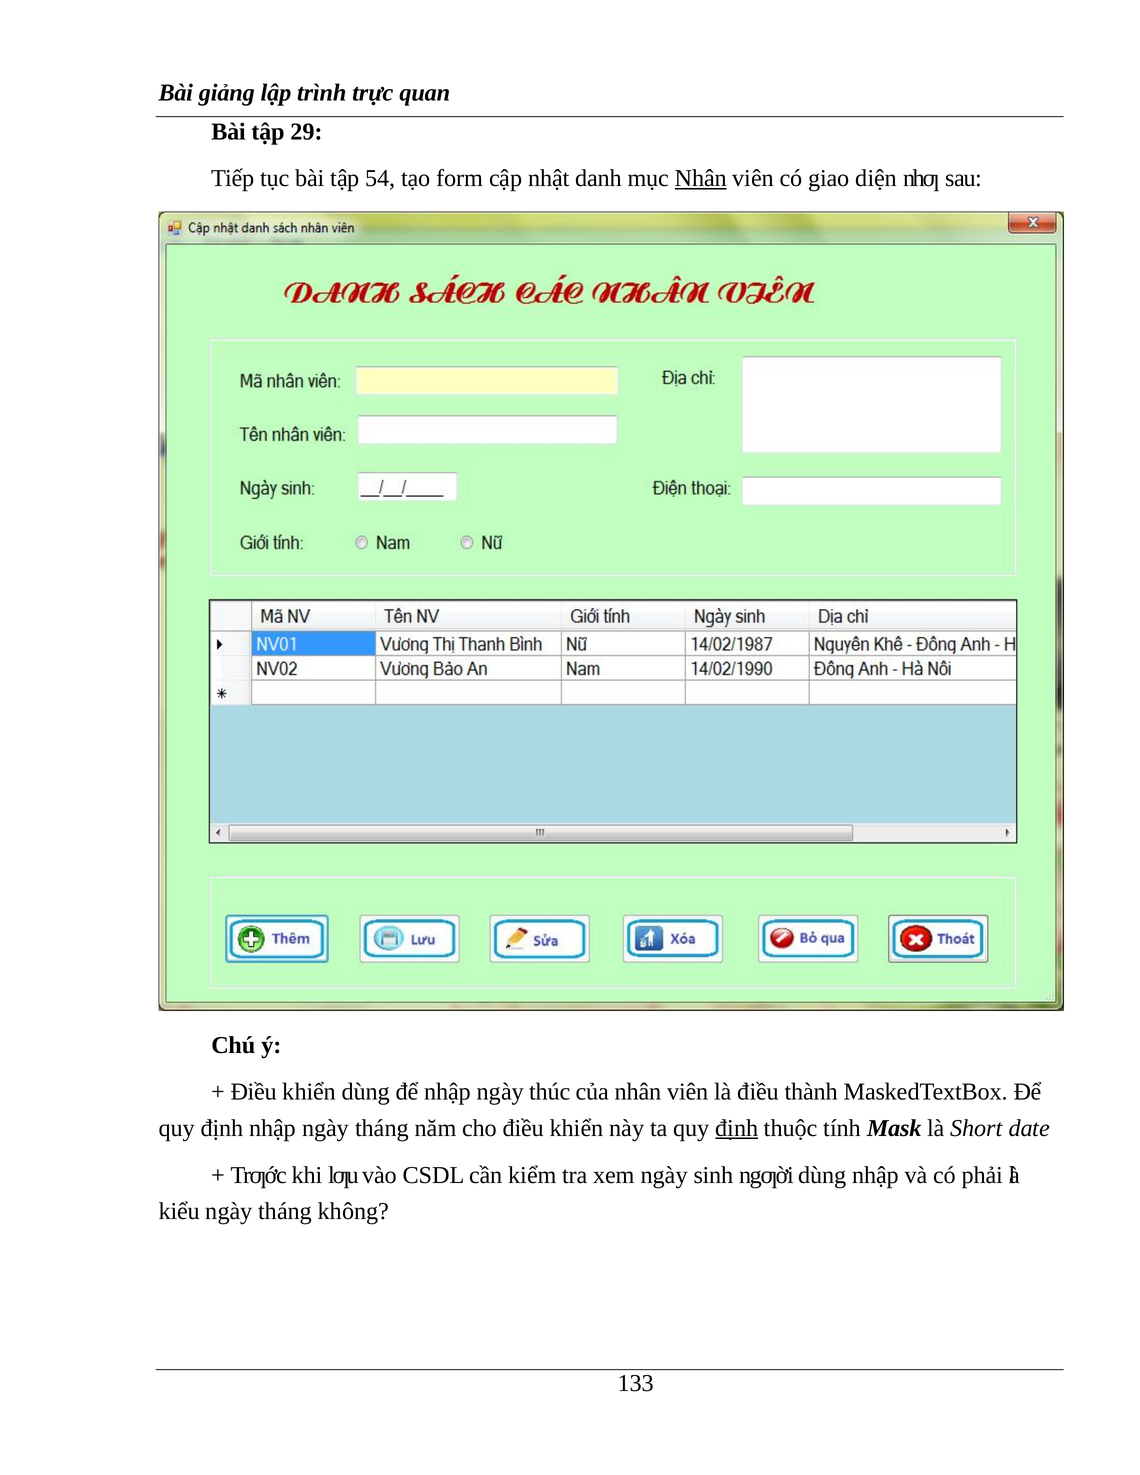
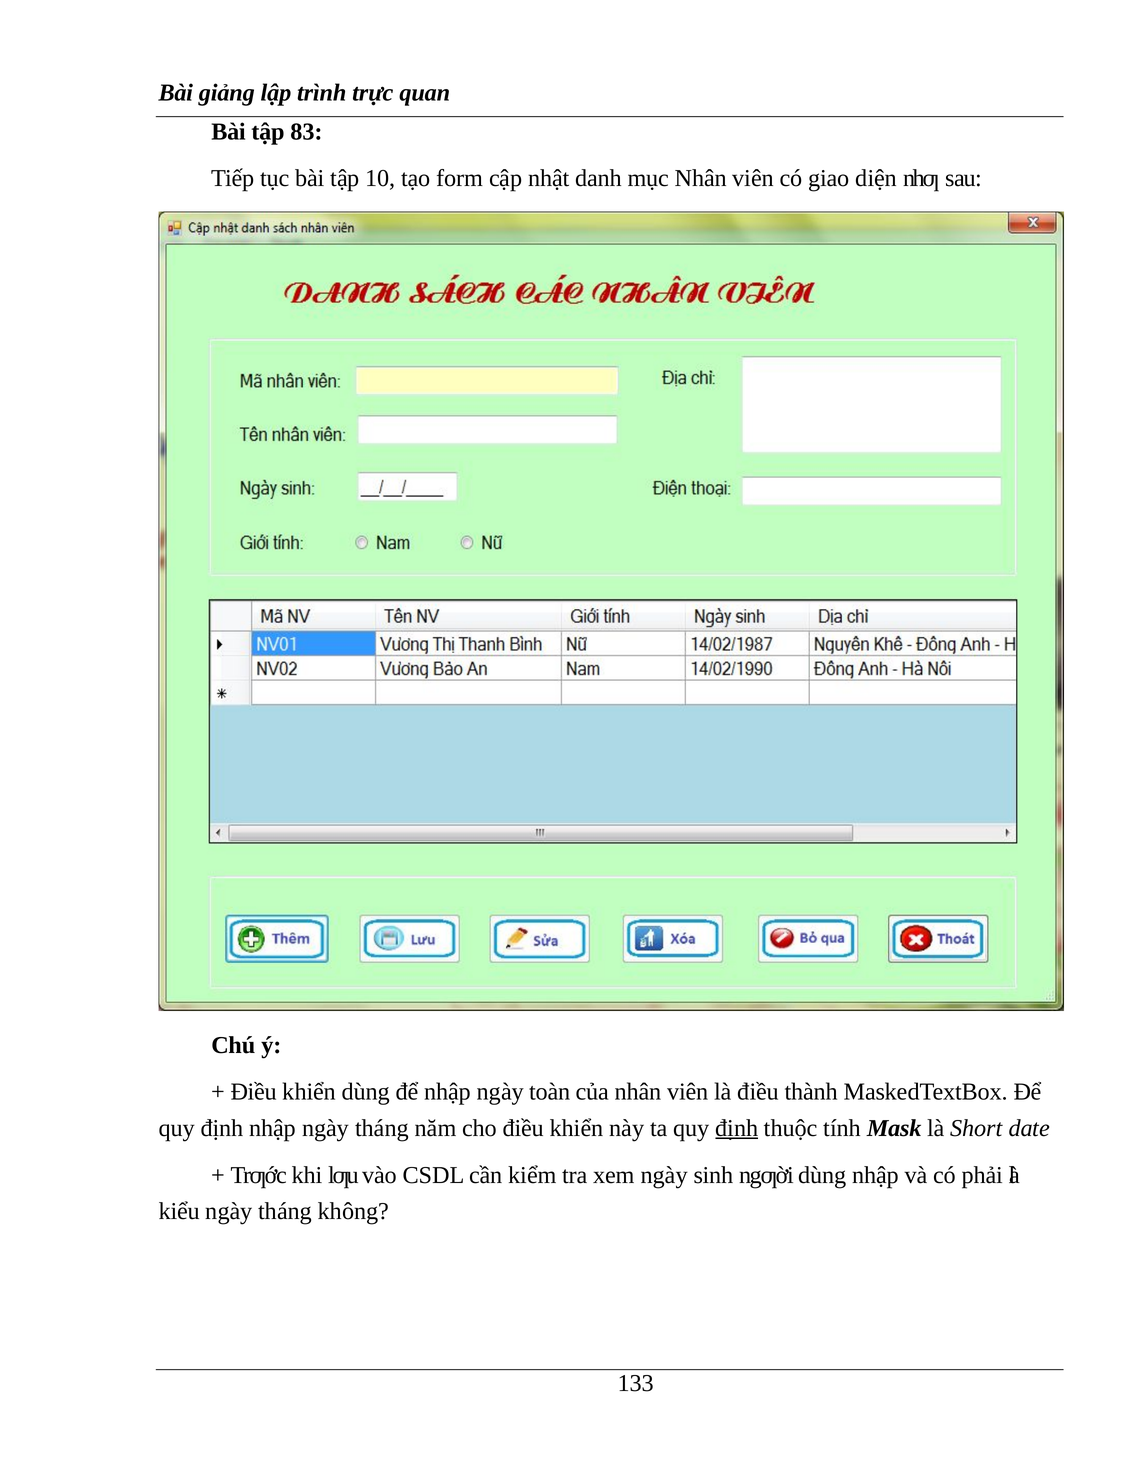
29: 29 -> 83 (306, 132)
54: 54 -> 10 (380, 179)
Nhân underline: present -> none (701, 179)
thúc: thúc -> toàn (550, 1092)
